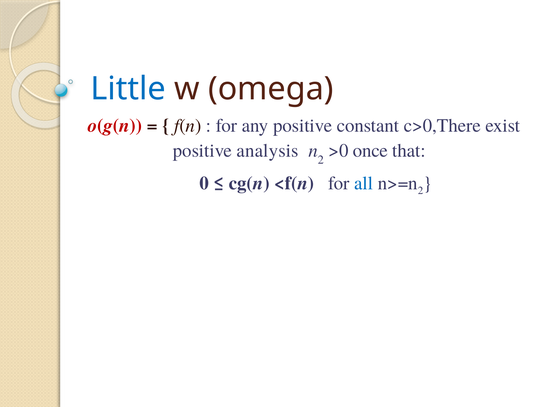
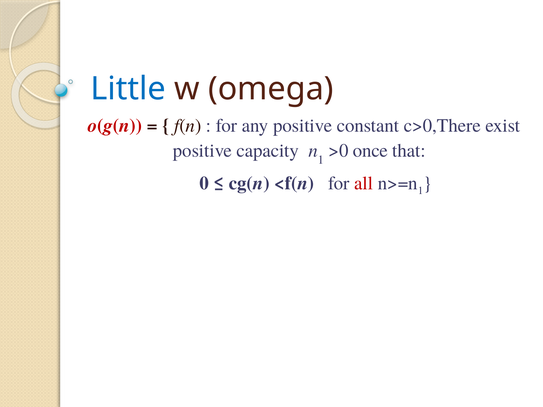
analysis: analysis -> capacity (268, 151)
2: 2 -> 1 (321, 160)
all colour: blue -> red (364, 183)
2: 2 -> 1 (420, 191)
